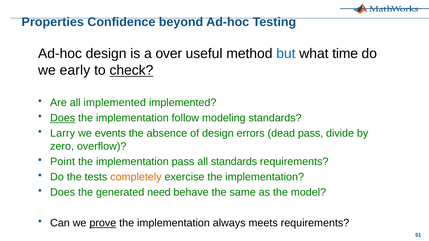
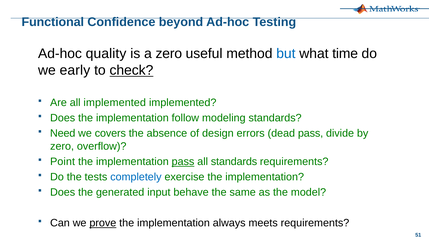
Properties: Properties -> Functional (53, 22)
Ad-hoc design: design -> quality (106, 54)
a over: over -> zero (169, 54)
Does underline: present -> none (63, 118)
Larry: Larry -> Need (63, 134)
events: events -> covers (110, 134)
pass underline: none -> present (183, 162)
completely colour: orange -> blue (136, 177)
need: need -> input (159, 193)
